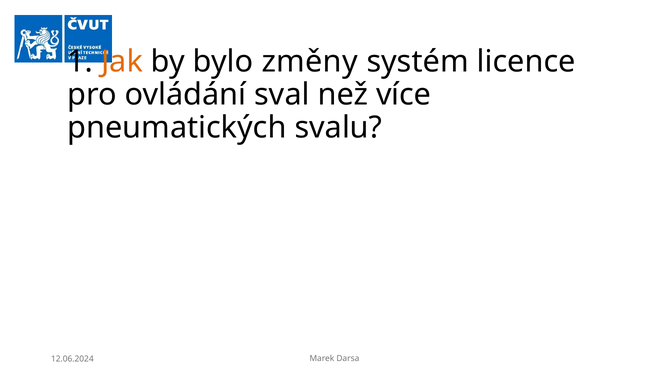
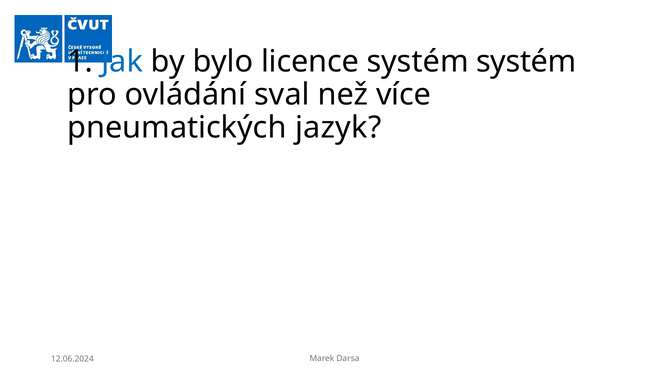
Jak colour: orange -> blue (122, 62)
změny: změny -> licence (310, 62)
systém licence: licence -> systém (526, 62)
svalu: svalu -> jazyk (338, 128)
